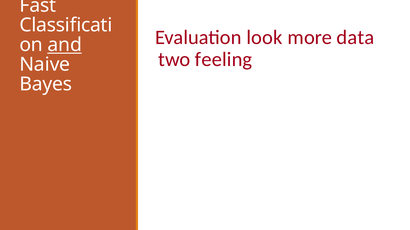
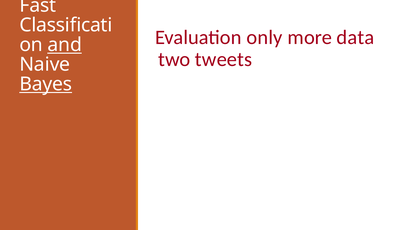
look: look -> only (264, 38)
feeling: feeling -> tweets (224, 60)
Bayes underline: none -> present (46, 84)
